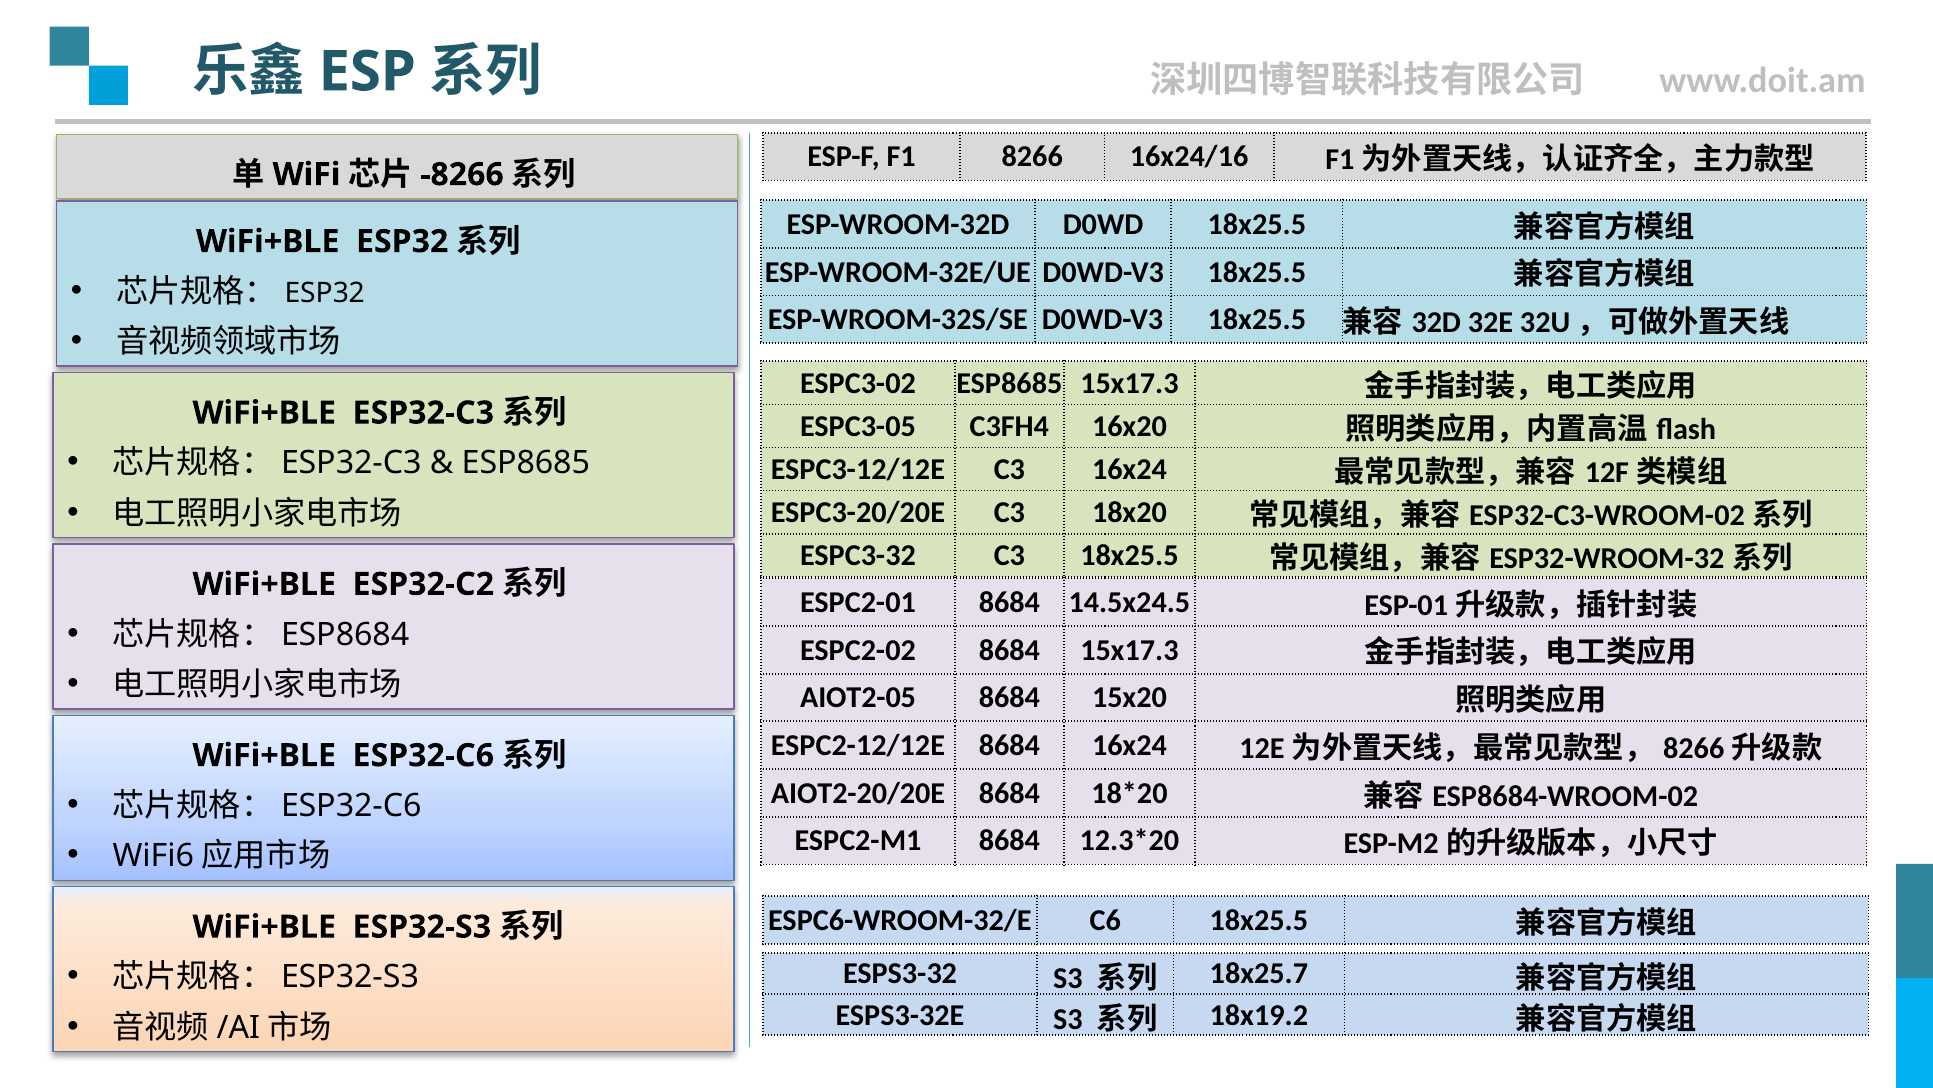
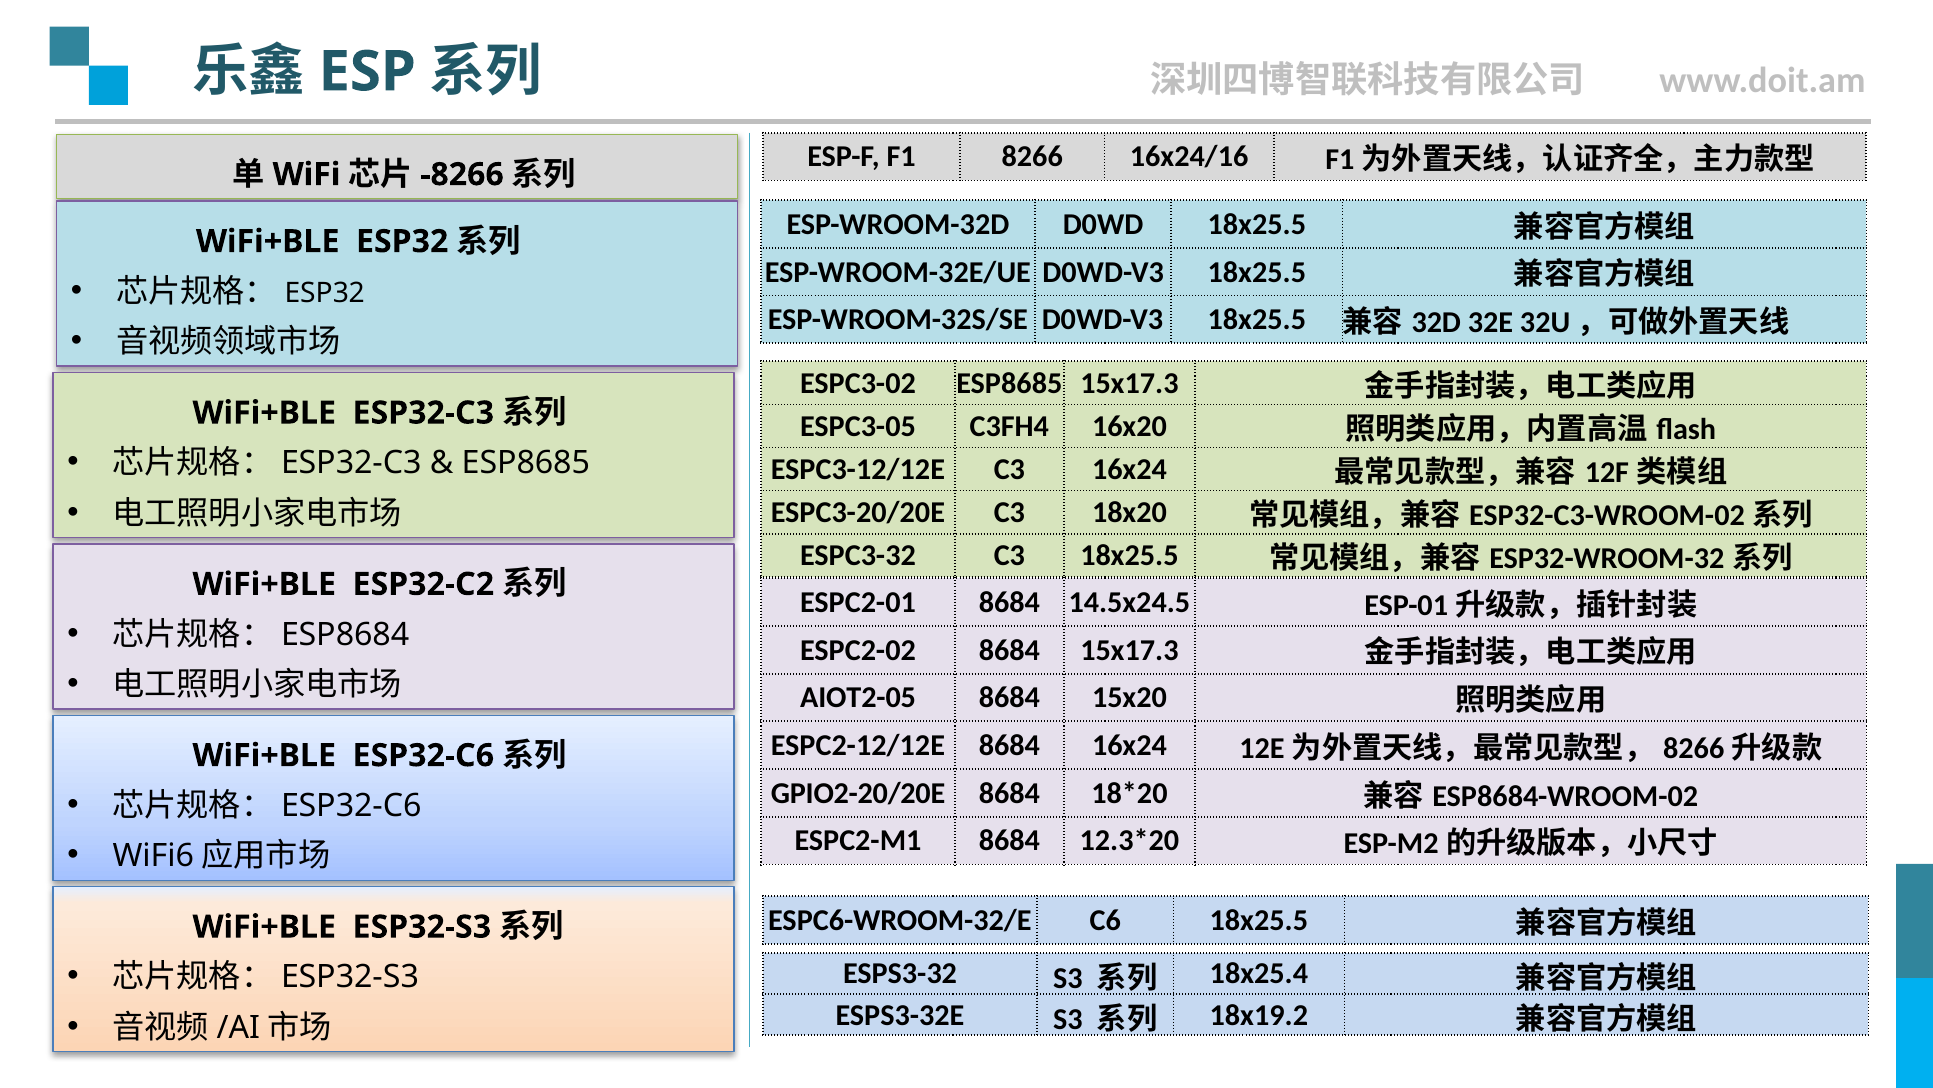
AIOT2-20/20E: AIOT2-20/20E -> GPIO2-20/20E (858, 793)
18x25.7: 18x25.7 -> 18x25.4 (1259, 974)
